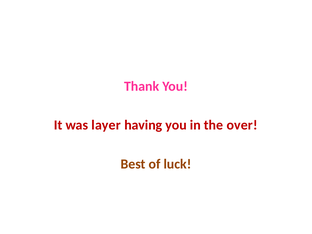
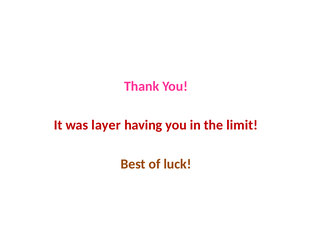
over: over -> limit (242, 125)
